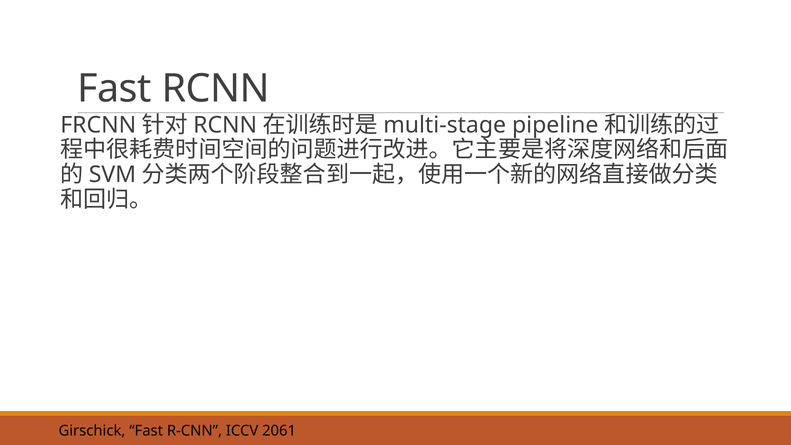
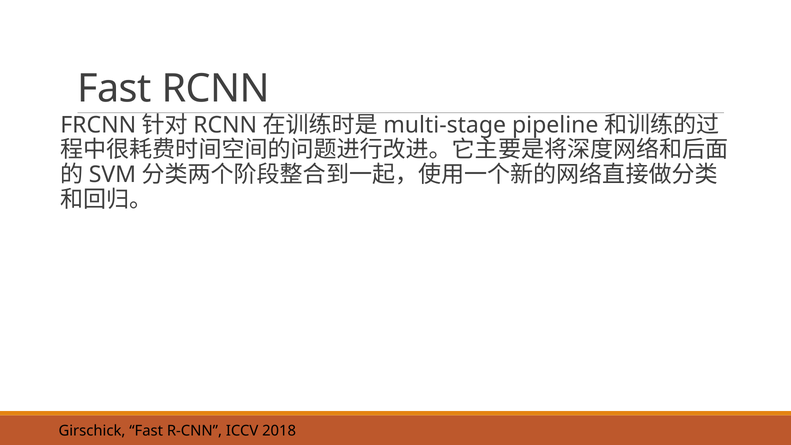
2061: 2061 -> 2018 (279, 431)
